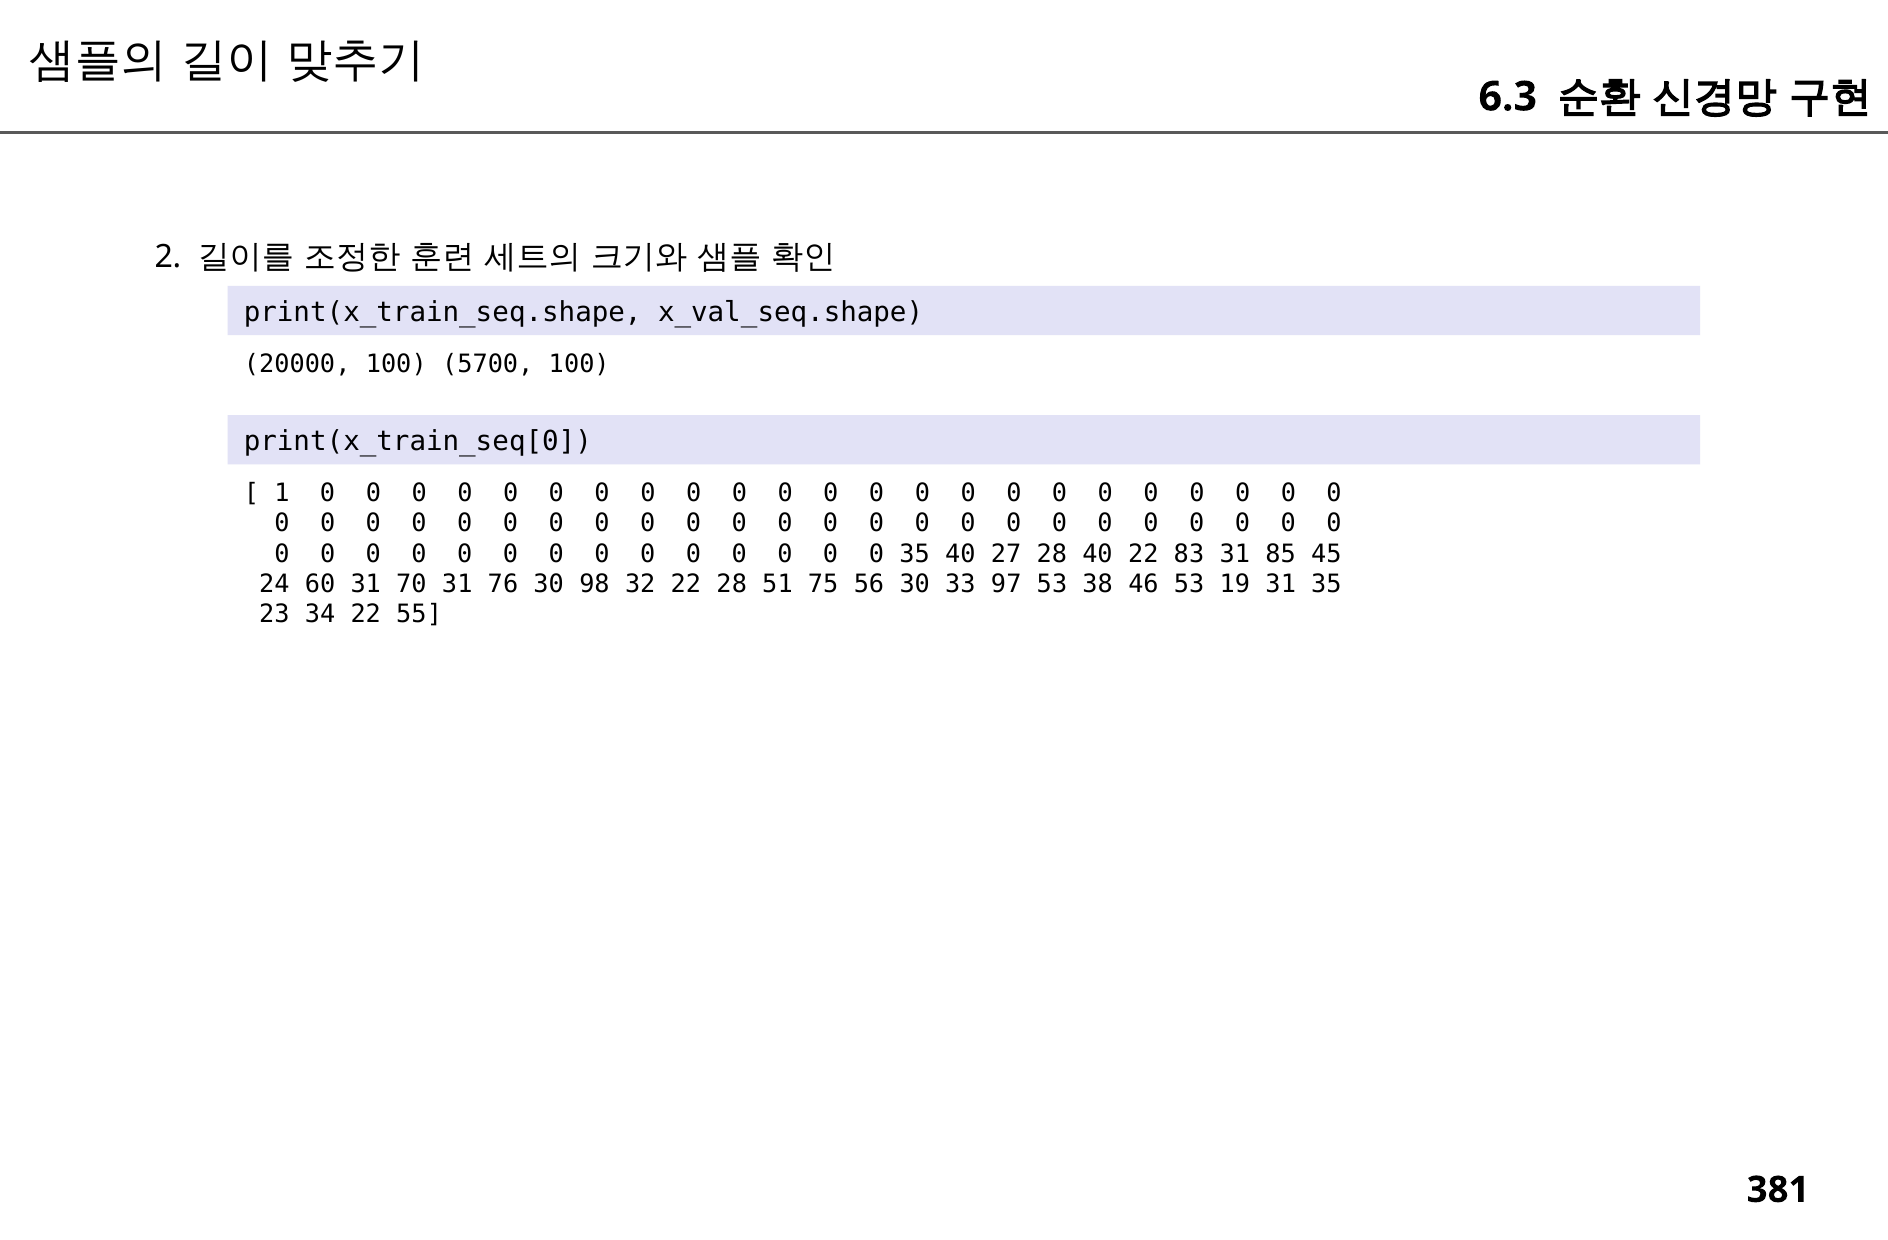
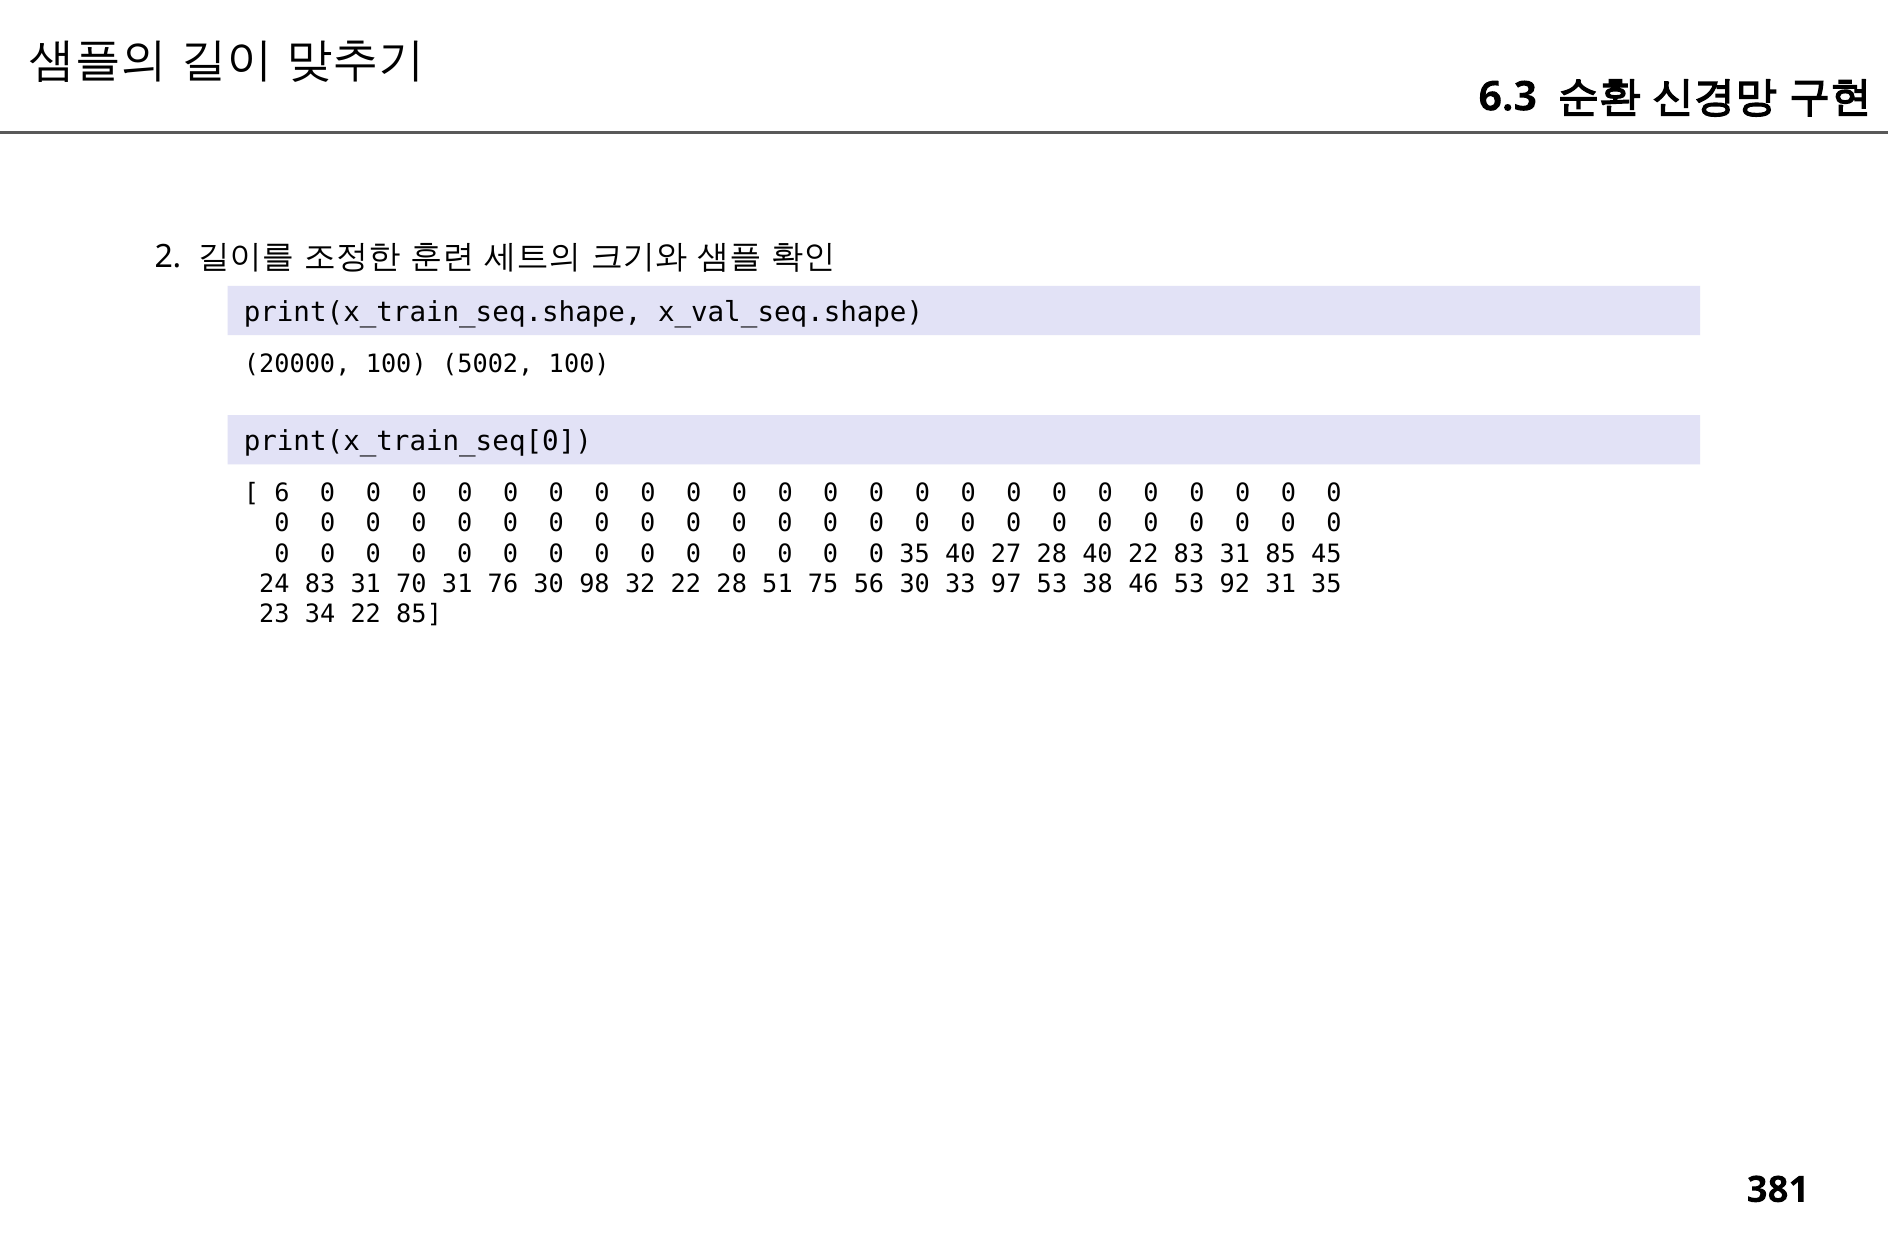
5700: 5700 -> 5002 (488, 364)
1: 1 -> 6 (282, 493)
24 60: 60 -> 83 (320, 584)
19: 19 -> 92 (1235, 584)
22 55: 55 -> 85 (419, 614)
